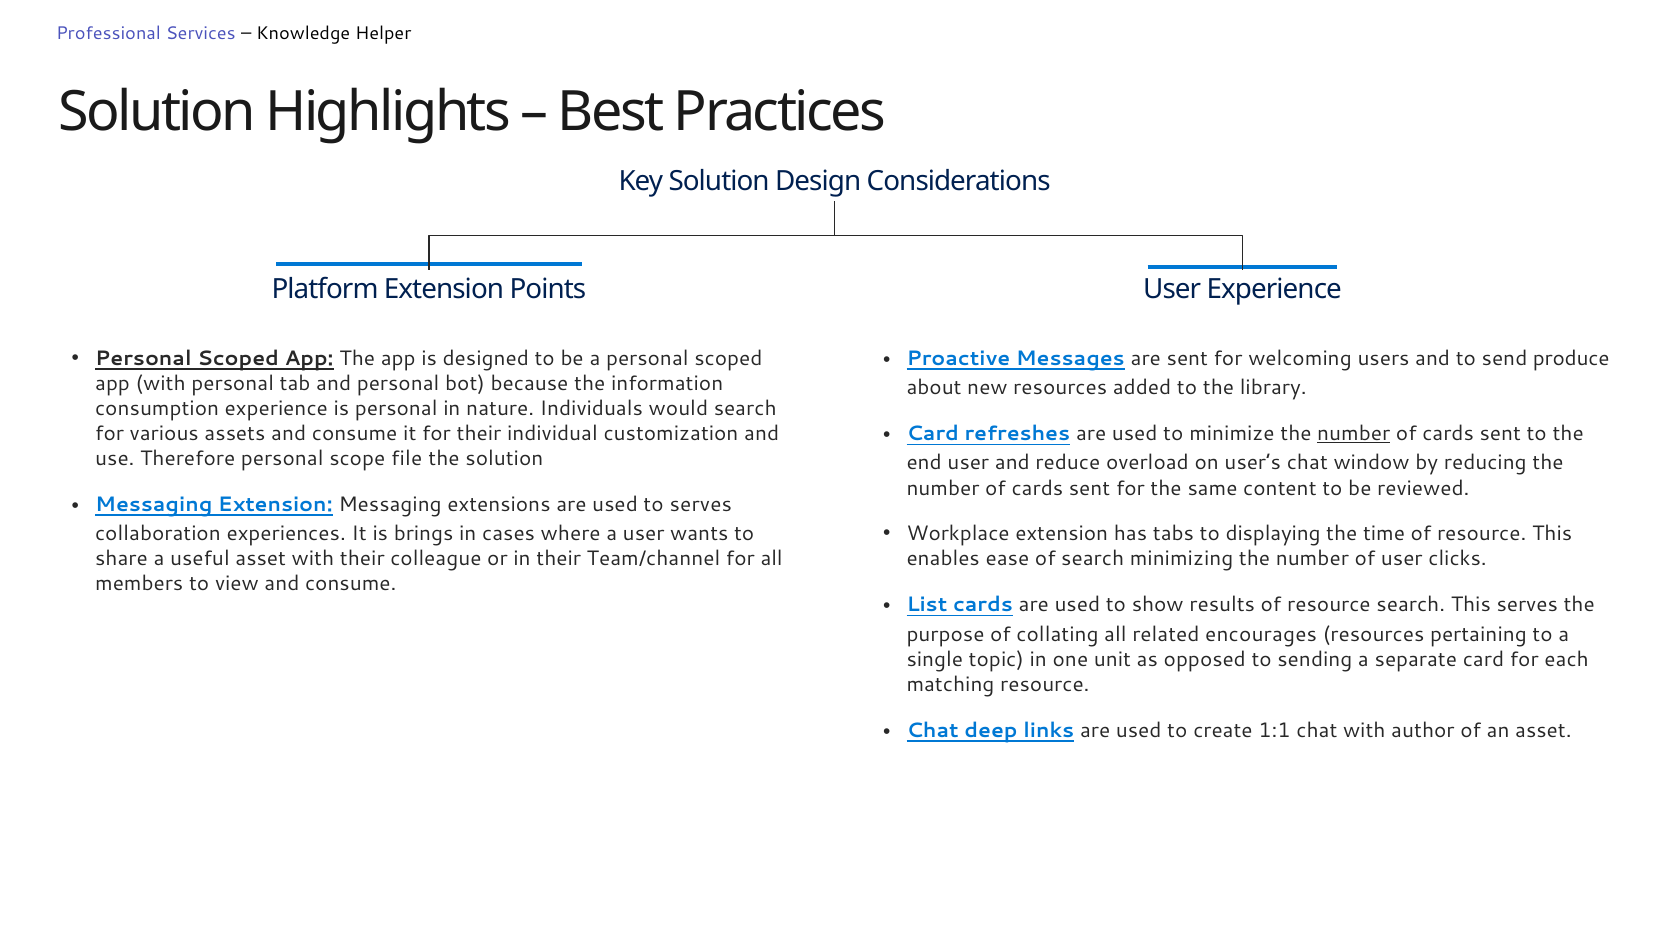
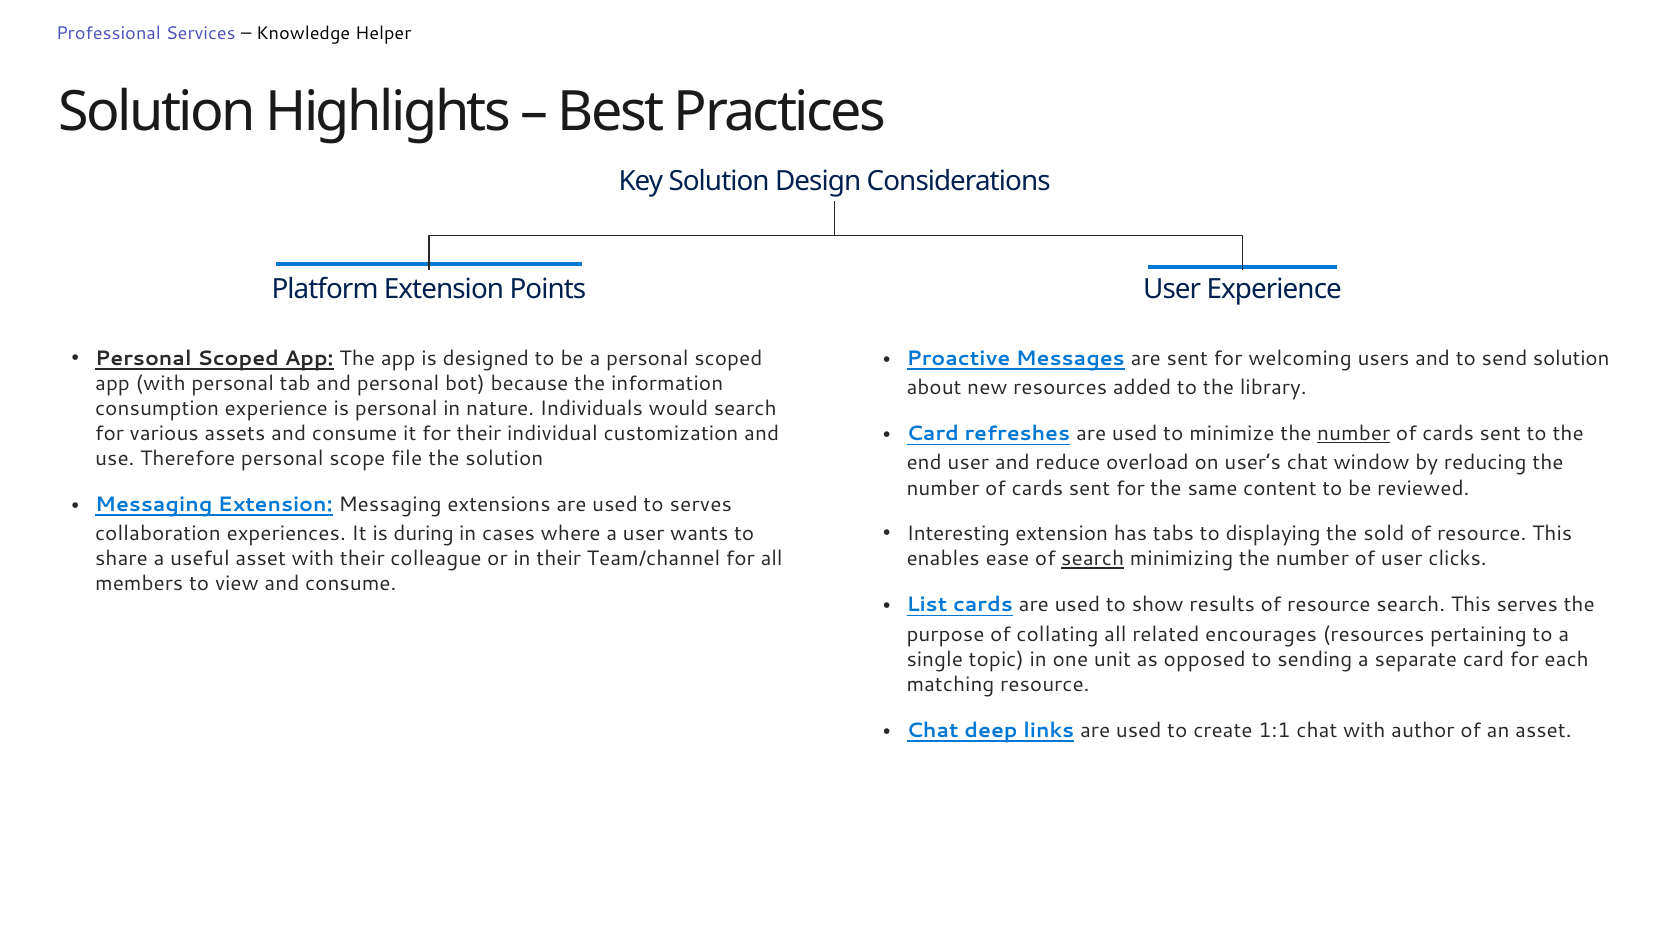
send produce: produce -> solution (1571, 359)
Workplace: Workplace -> Interesting (958, 534)
time: time -> sold (1384, 534)
brings: brings -> during (424, 534)
search underline: none -> present (1093, 559)
